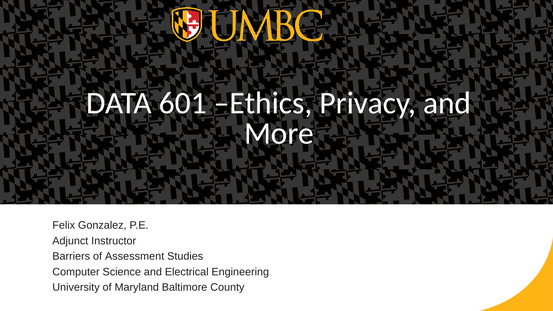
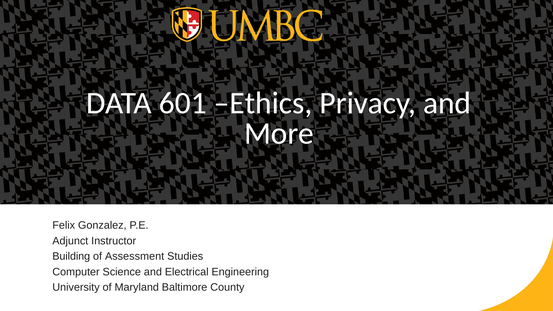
Barriers: Barriers -> Building (71, 256)
